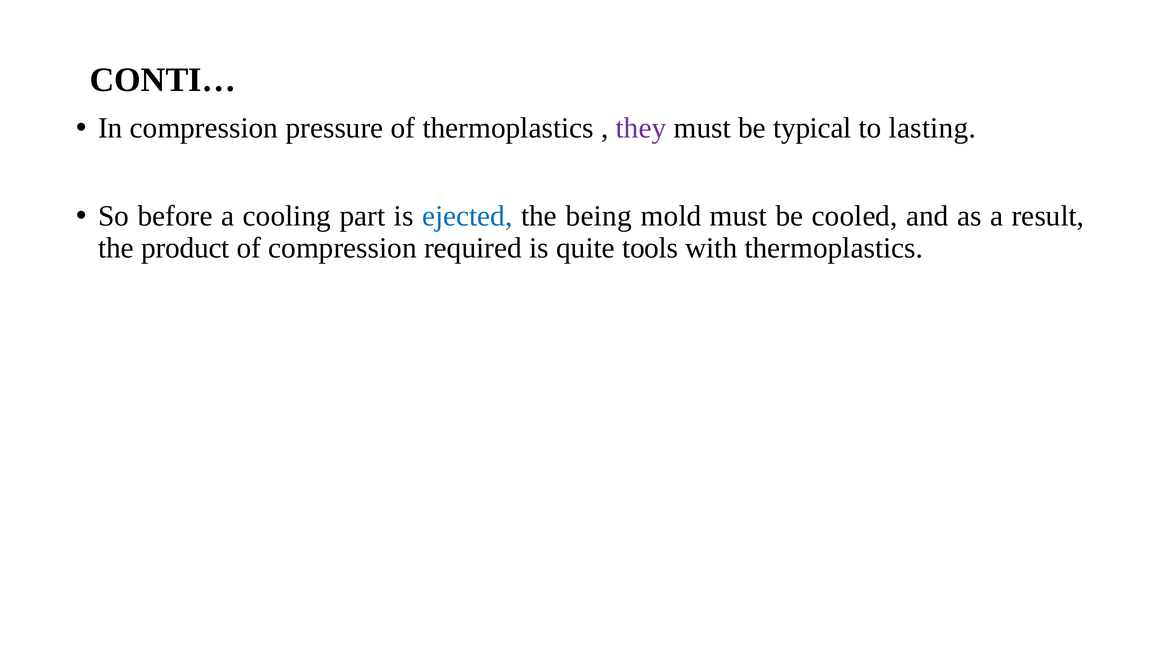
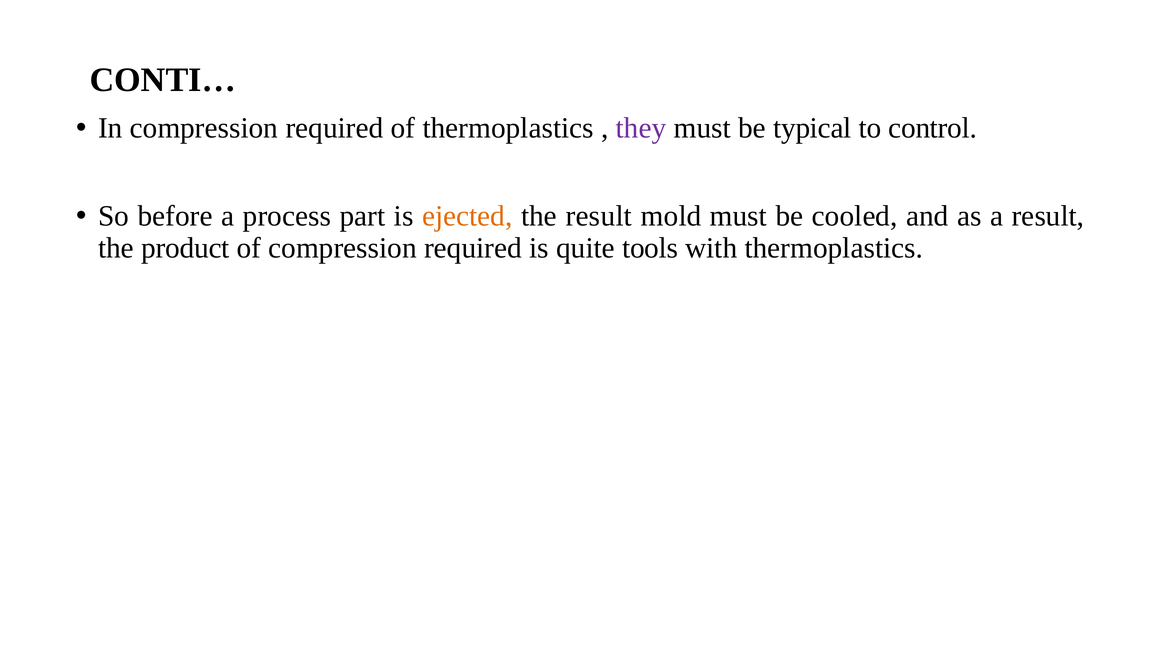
In compression pressure: pressure -> required (334, 128)
lasting: lasting -> control (933, 128)
cooling: cooling -> process (287, 216)
ejected colour: blue -> orange (467, 216)
the being: being -> result (599, 216)
